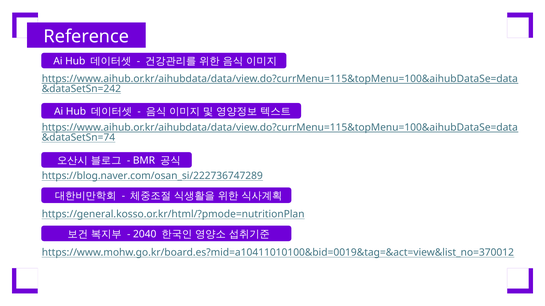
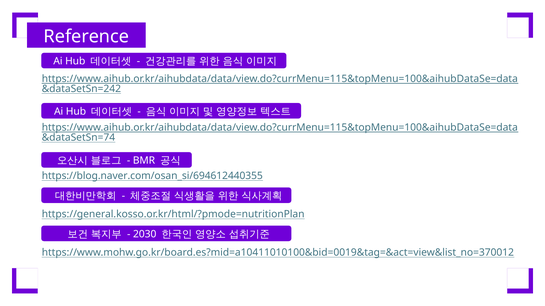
https://blog.naver.com/osan_si/222736747289: https://blog.naver.com/osan_si/222736747289 -> https://blog.naver.com/osan_si/694612440355 (152, 176)
2040: 2040 -> 2030 (145, 235)
